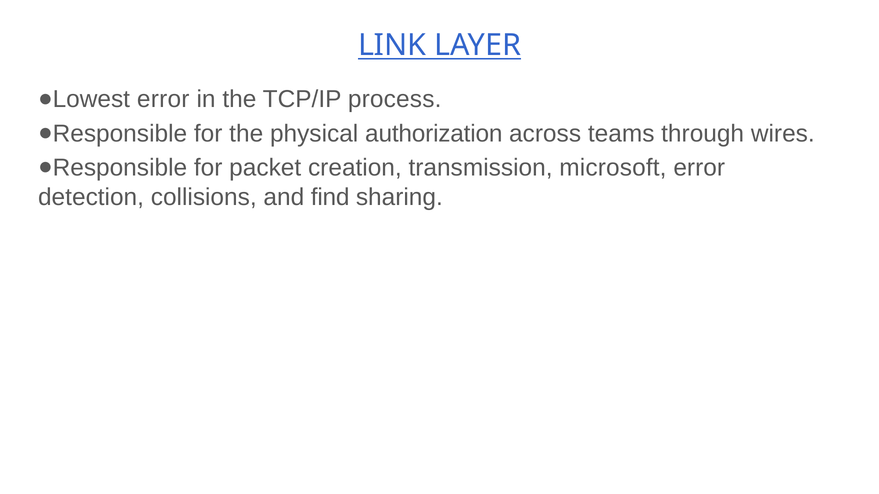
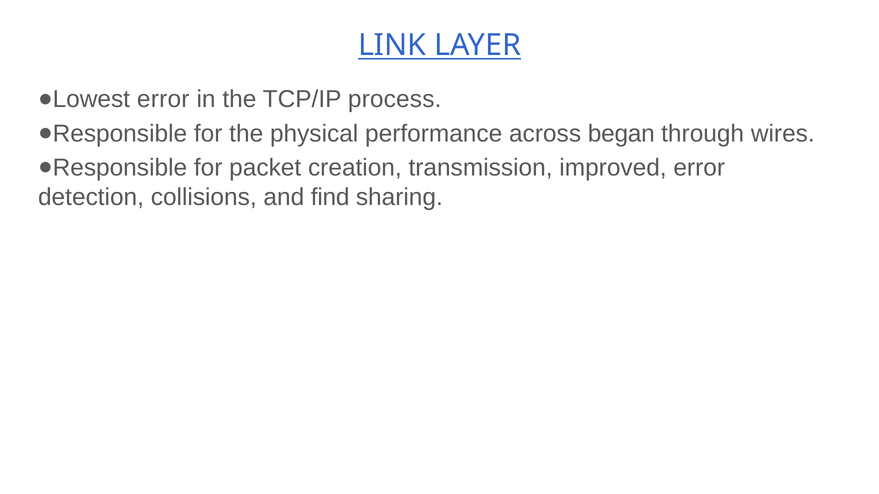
authorization: authorization -> performance (434, 134)
teams: teams -> began (621, 134)
microsoft: microsoft -> improved (613, 168)
